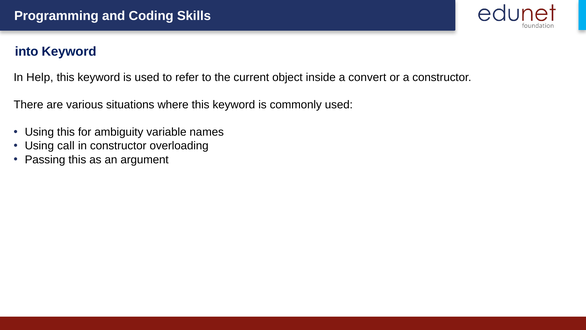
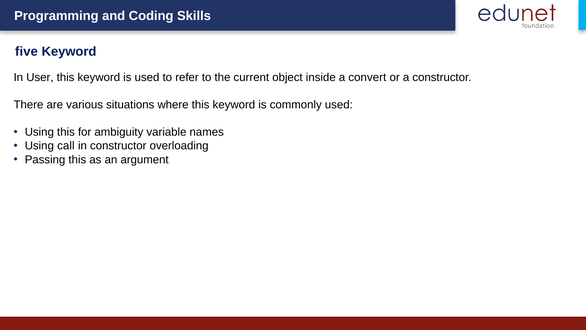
into: into -> five (26, 52)
Help: Help -> User (40, 77)
